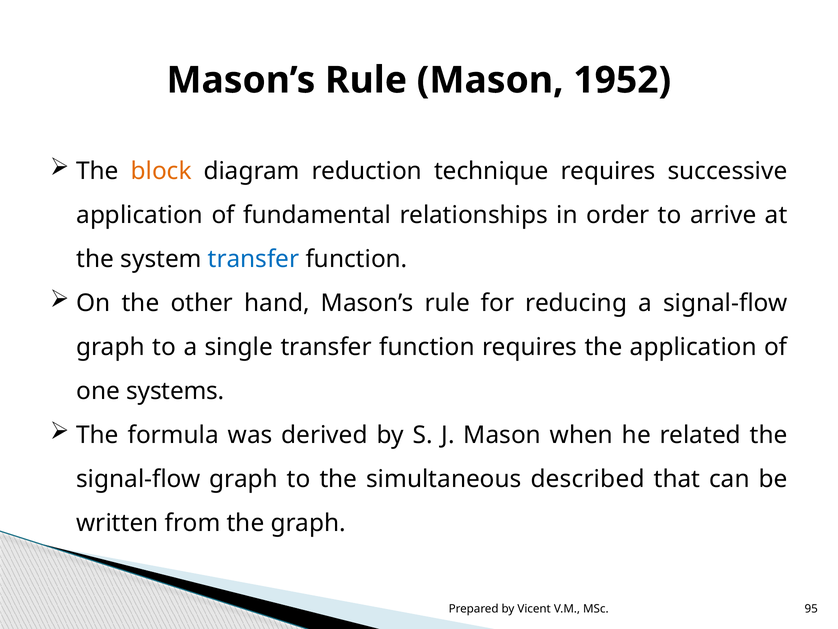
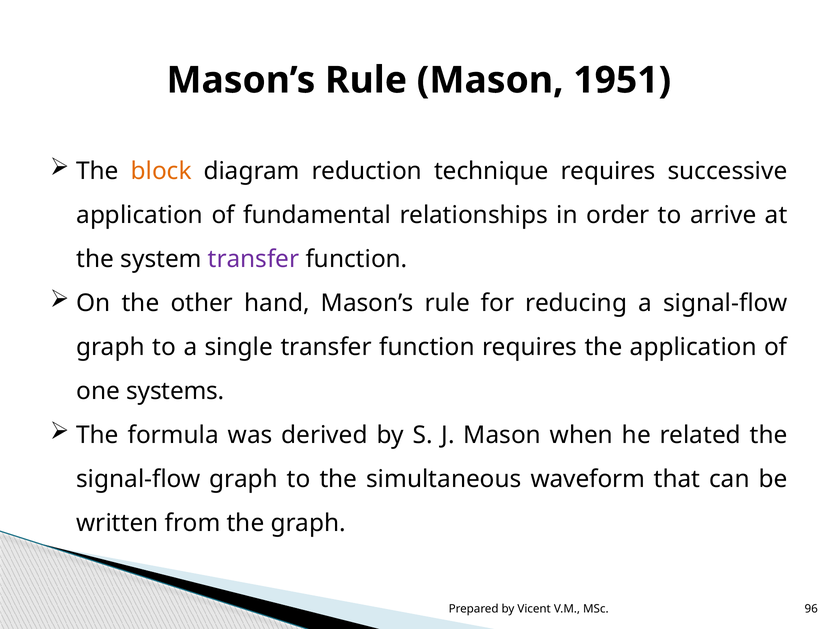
1952: 1952 -> 1951 (622, 80)
transfer colour: blue -> purple (254, 259)
described: described -> waveform (588, 479)
95: 95 -> 96 (811, 609)
